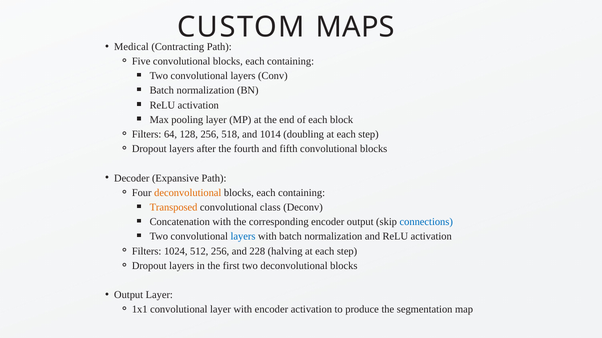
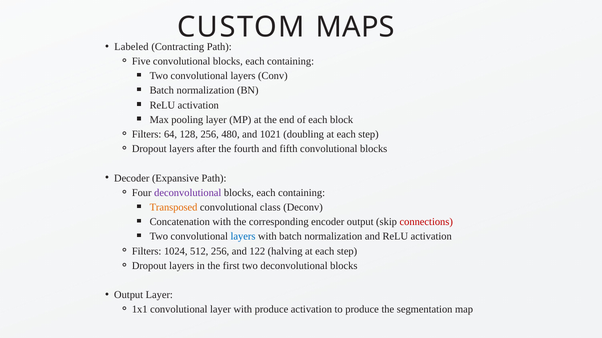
Medical: Medical -> Labeled (131, 47)
518: 518 -> 480 (231, 135)
1014: 1014 -> 1021 (270, 135)
deconvolutional colour: orange -> purple (188, 193)
connections colour: blue -> red (426, 222)
228: 228 -> 122 (257, 252)
with encoder: encoder -> produce (271, 310)
